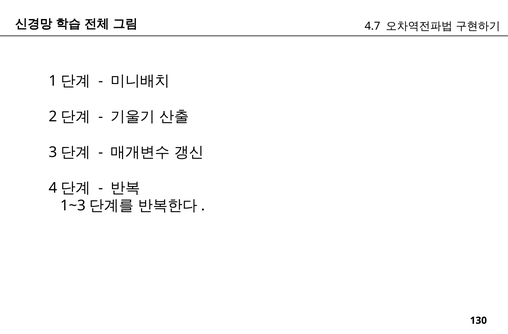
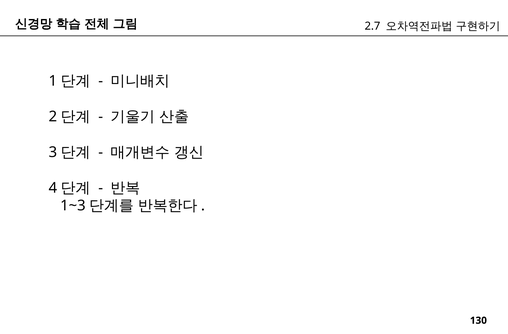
4.7: 4.7 -> 2.7 (372, 26)
